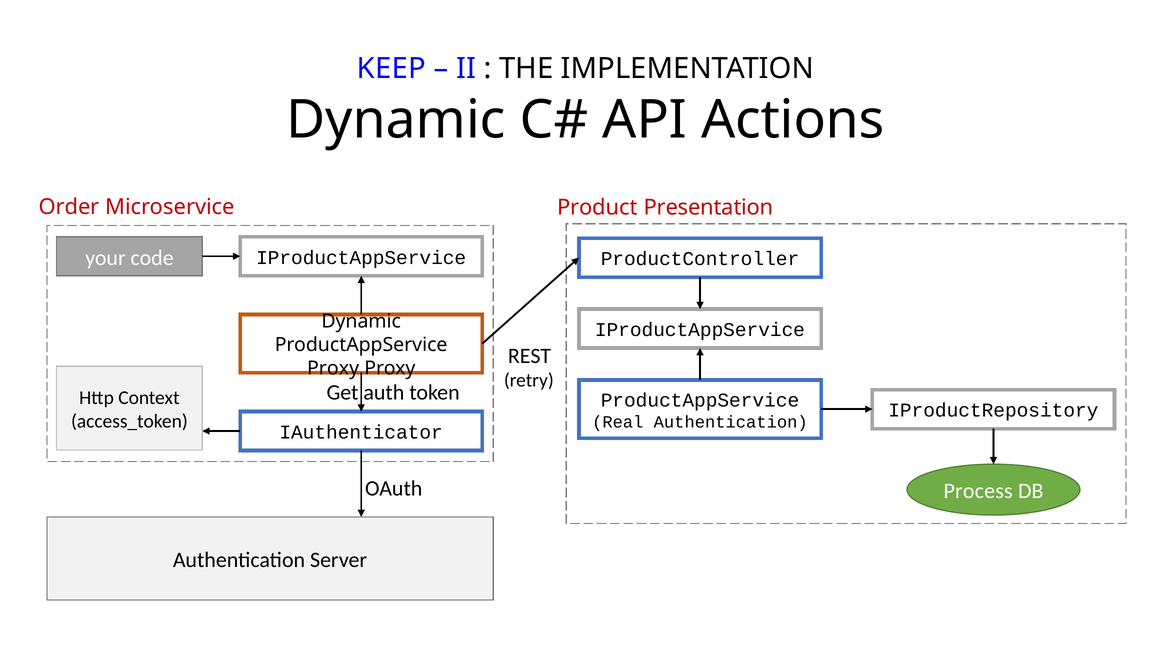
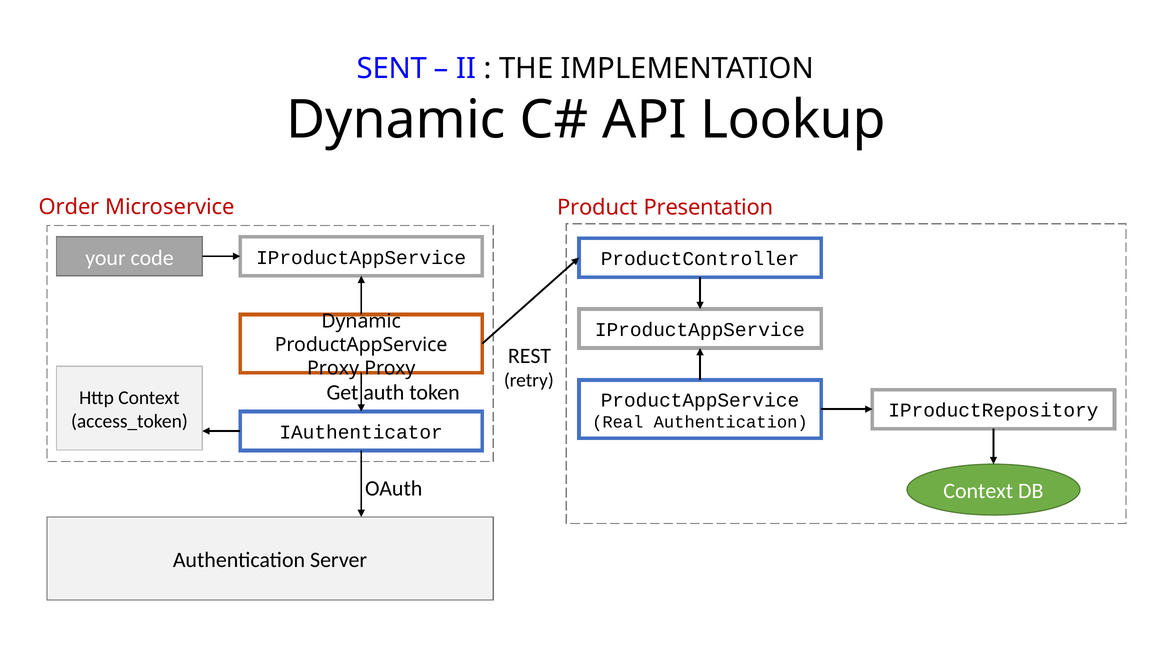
KEEP: KEEP -> SENT (392, 69)
Actions: Actions -> Lookup (793, 120)
Process: Process -> Context (978, 491)
